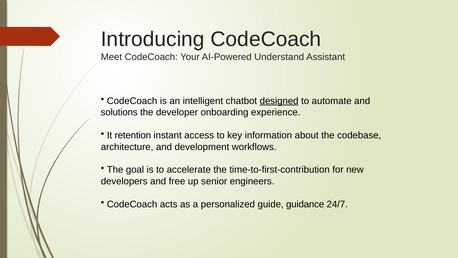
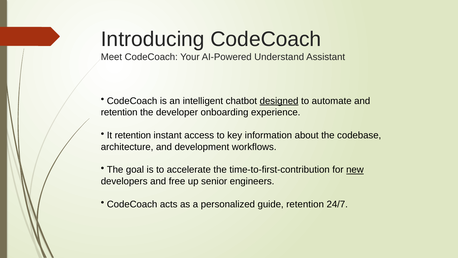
solutions: solutions -> retention (119, 112)
new underline: none -> present (355, 170)
guide guidance: guidance -> retention (305, 204)
